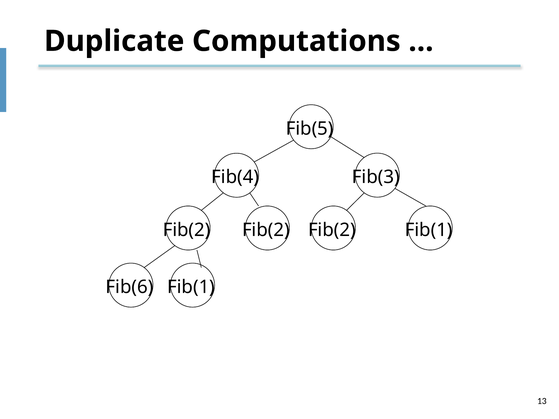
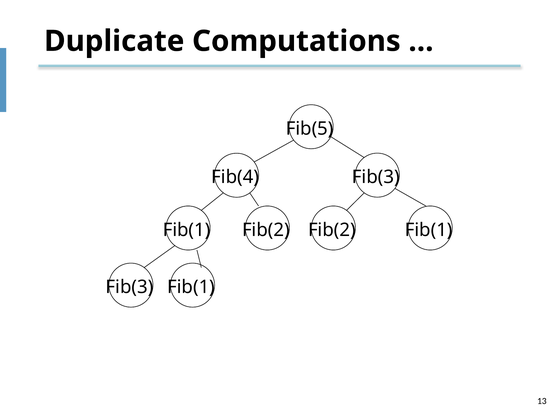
Fib(2: Fib(2 -> Fib(1 (187, 230)
Fib(6: Fib(6 -> Fib(3 (129, 287)
